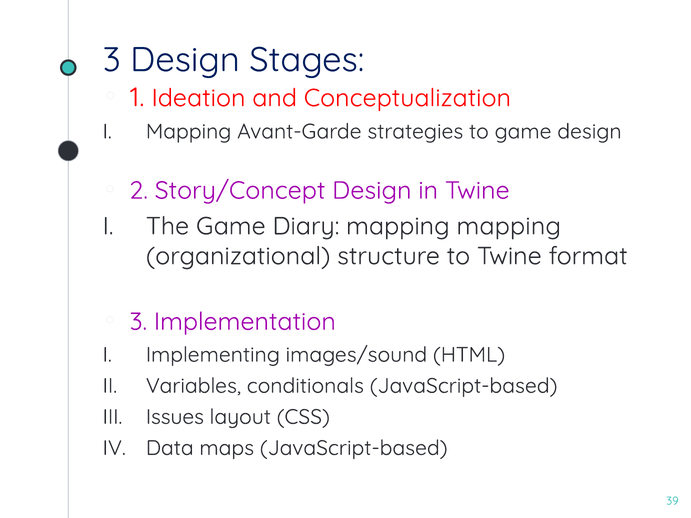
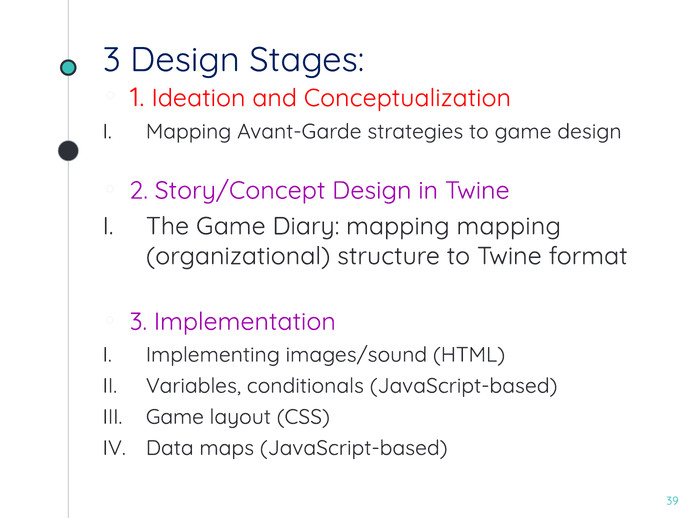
Issues: Issues -> Game (175, 417)
